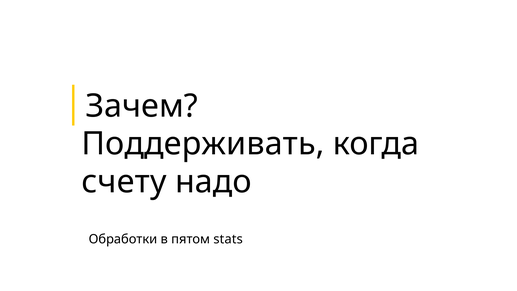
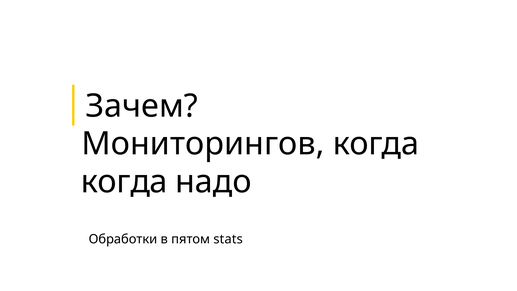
Поддерживать: Поддерживать -> Мониторингов (203, 144)
счету: счету -> когда (124, 182)
